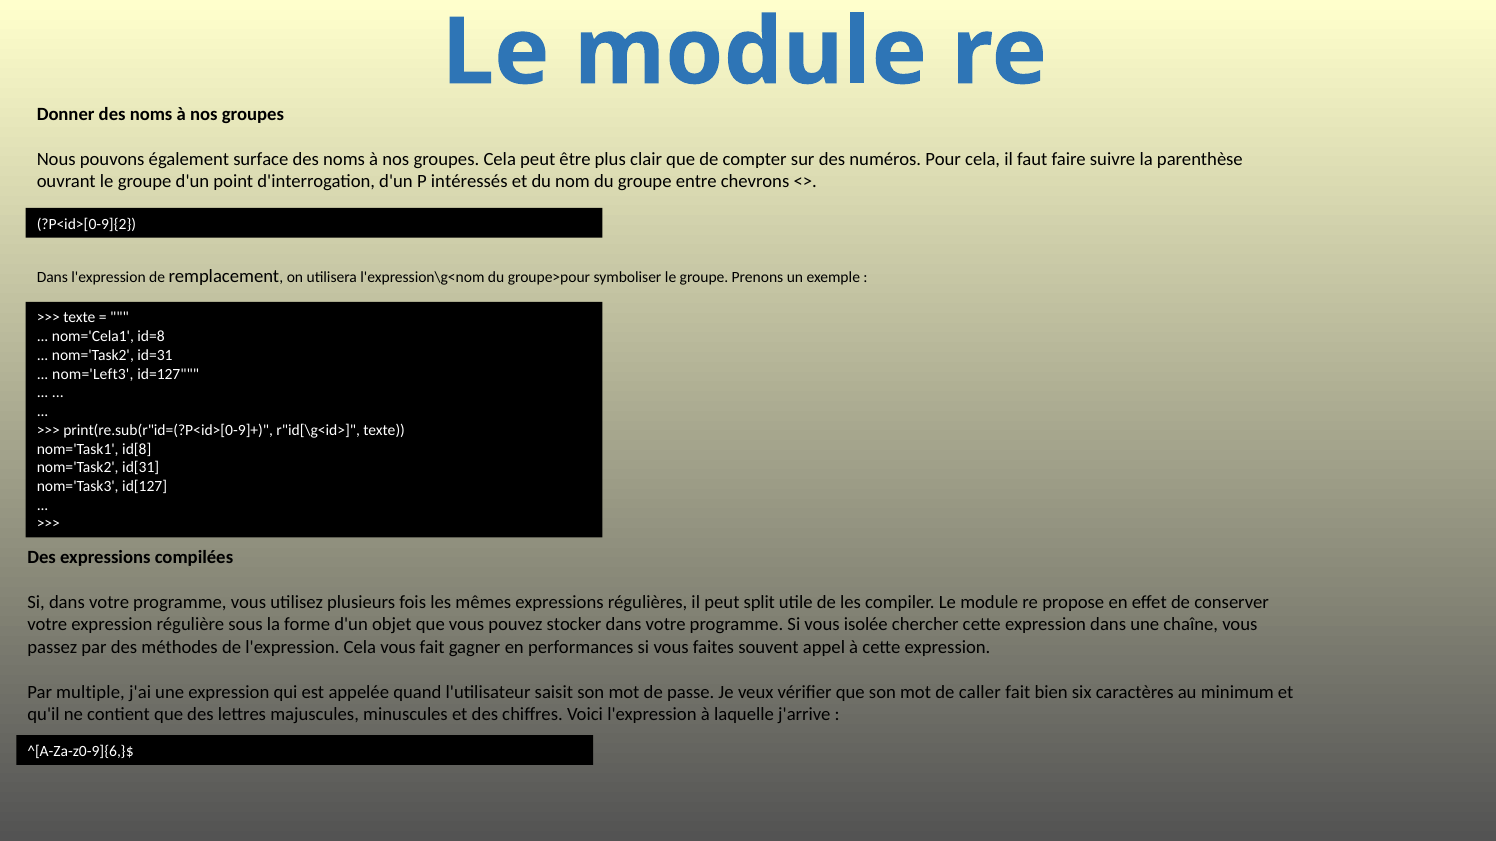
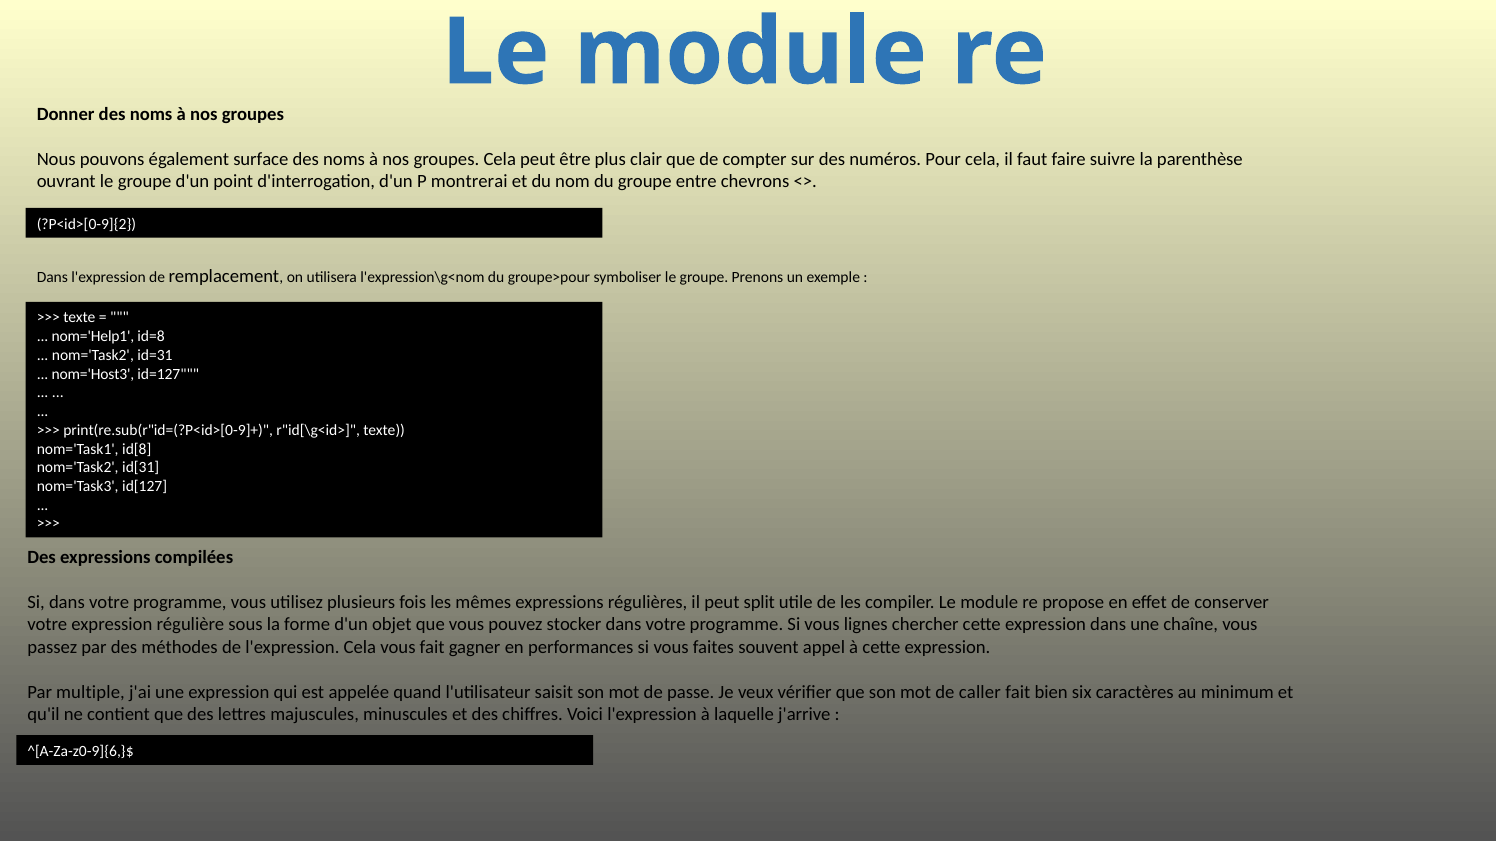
intéressés: intéressés -> montrerai (469, 181)
nom='Cela1: nom='Cela1 -> nom='Help1 (93, 337)
nom='Left3: nom='Left3 -> nom='Host3 (93, 374)
isolée: isolée -> lignes (866, 625)
